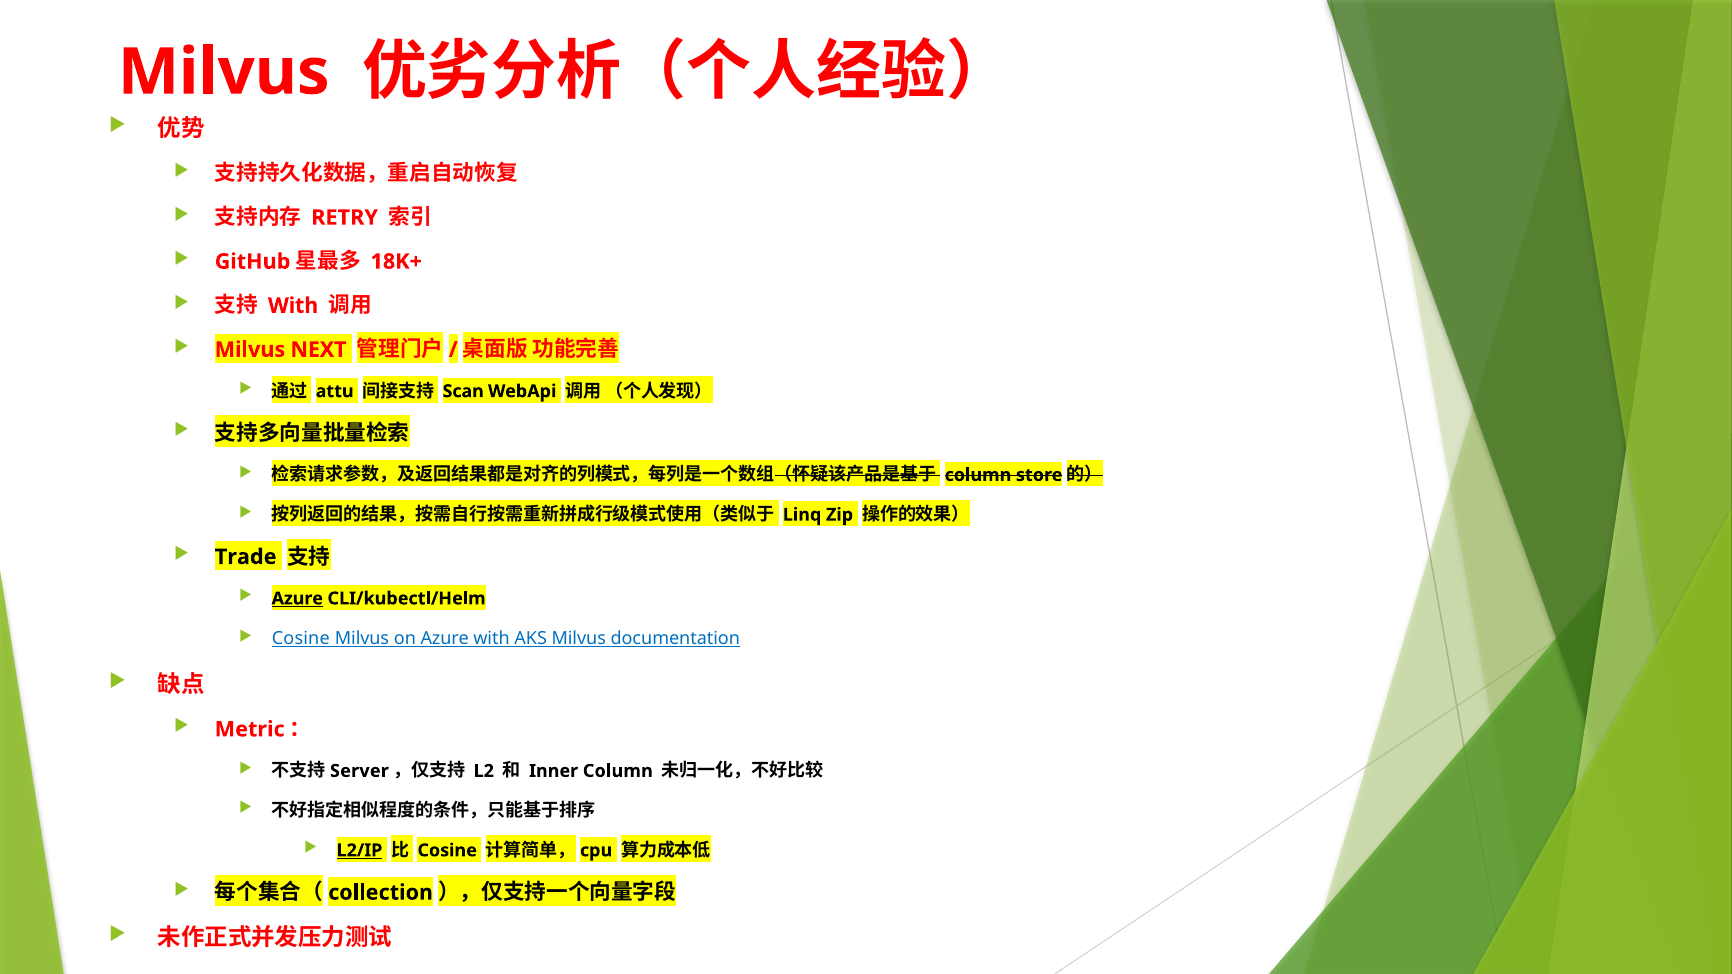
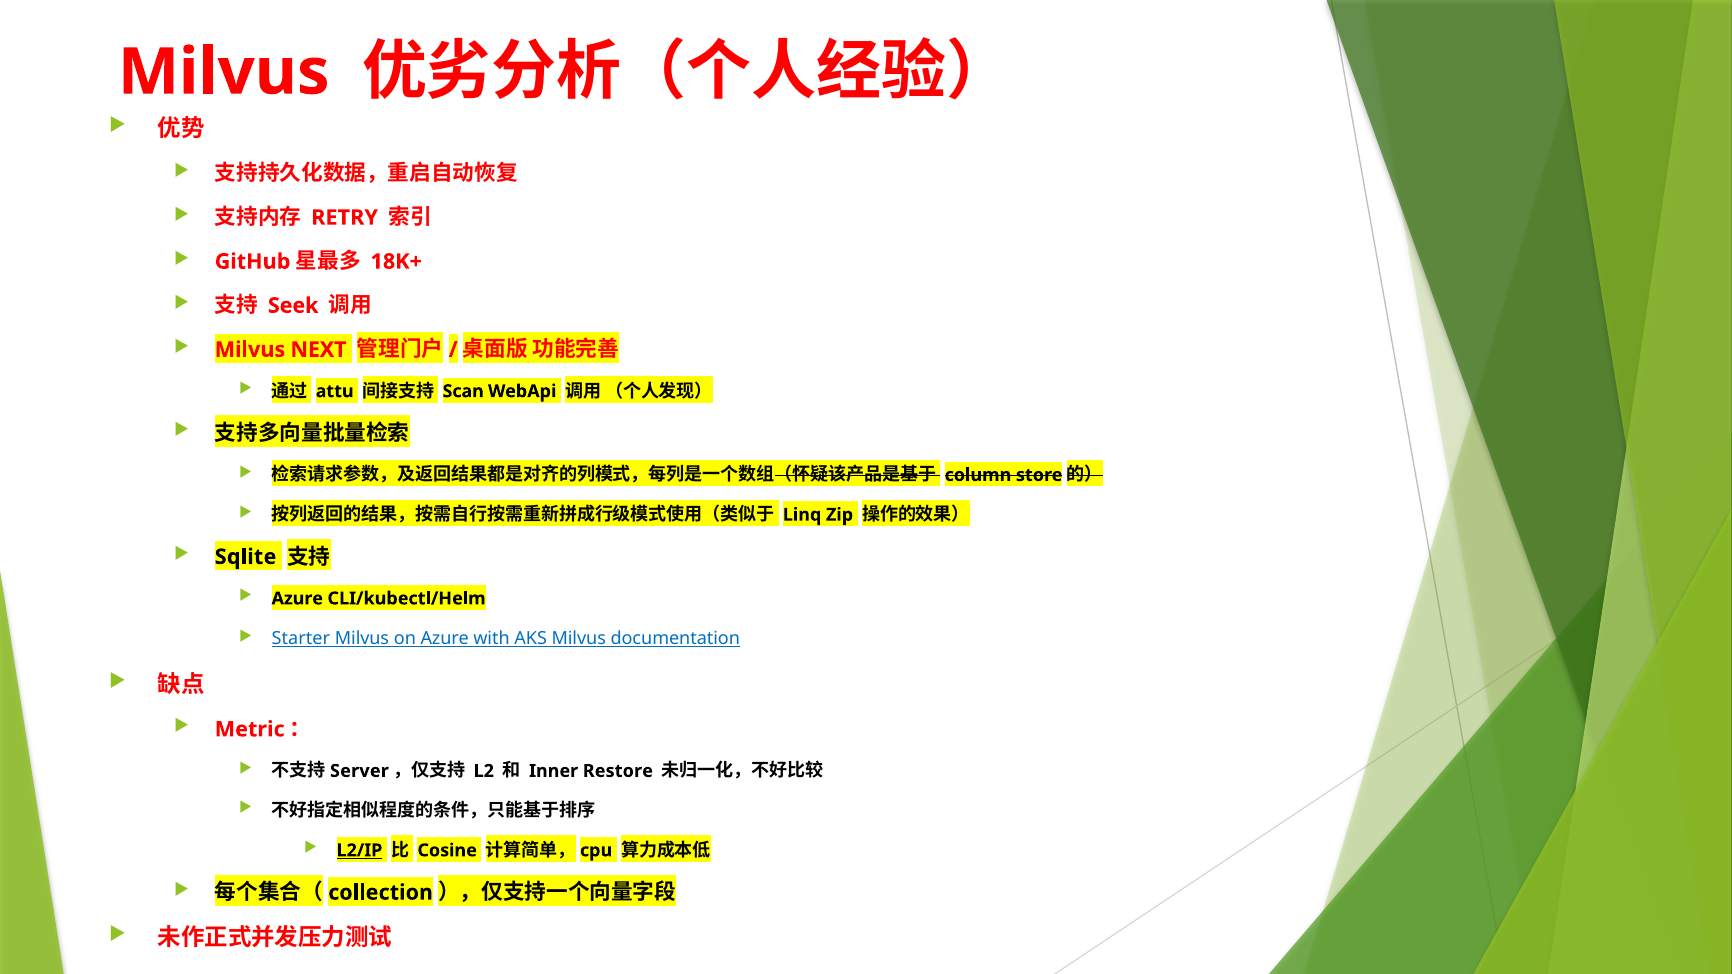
With: With -> Seek (293, 306)
Trade: Trade -> Sqlite (246, 557)
Azure underline: present -> none (297, 599)
Cosine: Cosine -> Starter (301, 638)
Inner Column: Column -> Restore (618, 771)
